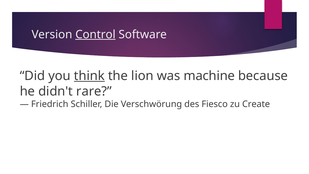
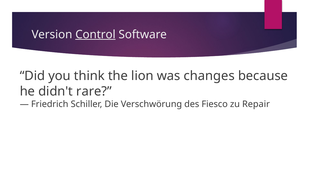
think underline: present -> none (89, 76)
machine: machine -> changes (209, 76)
Create: Create -> Repair (256, 104)
